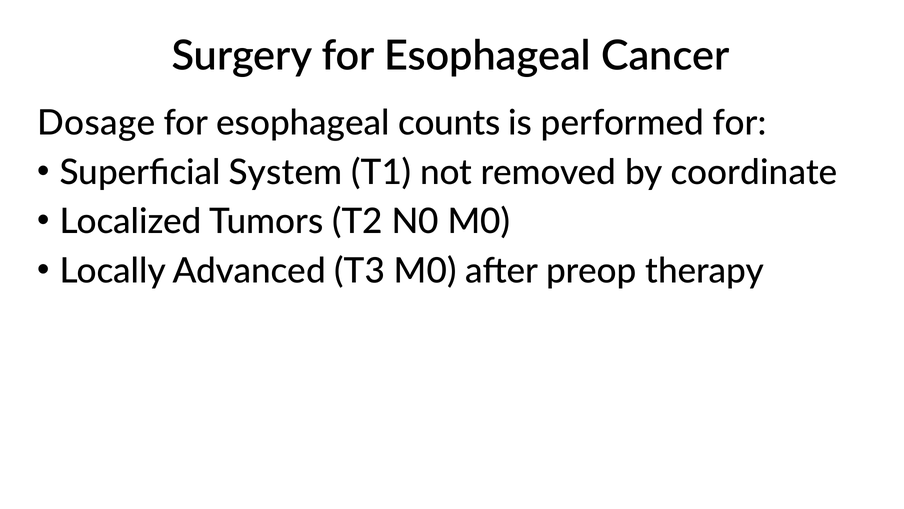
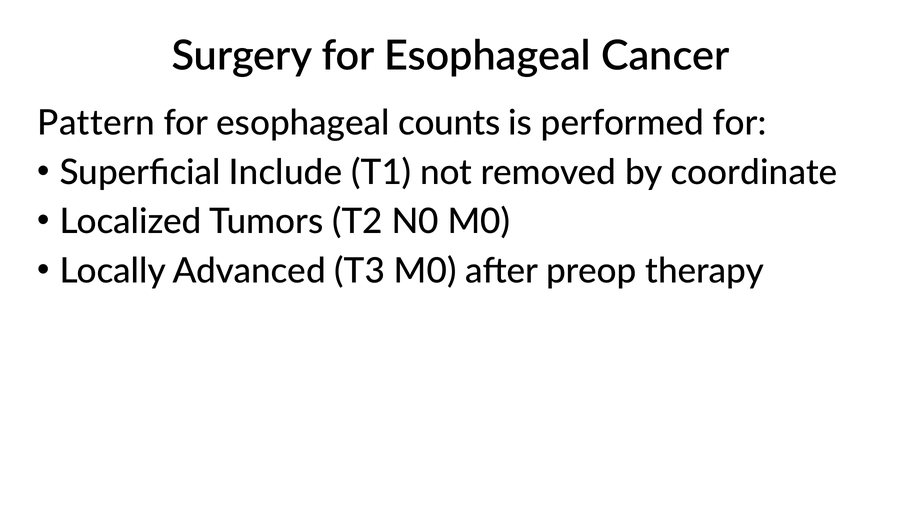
Dosage: Dosage -> Pattern (96, 123)
System: System -> Include (285, 172)
